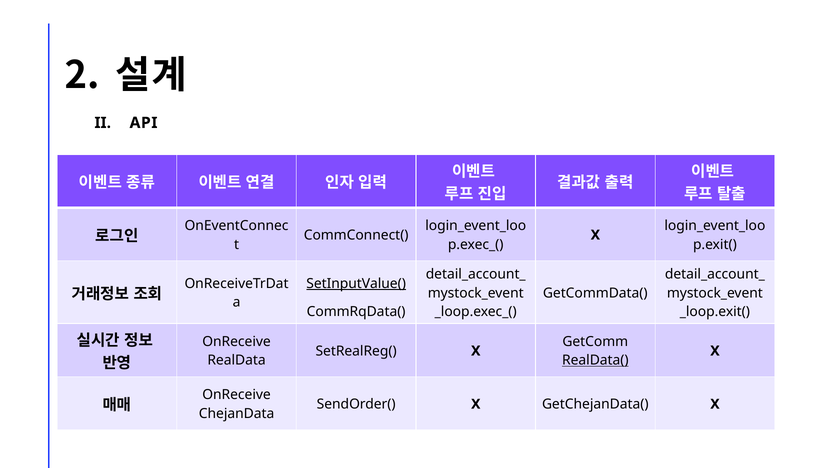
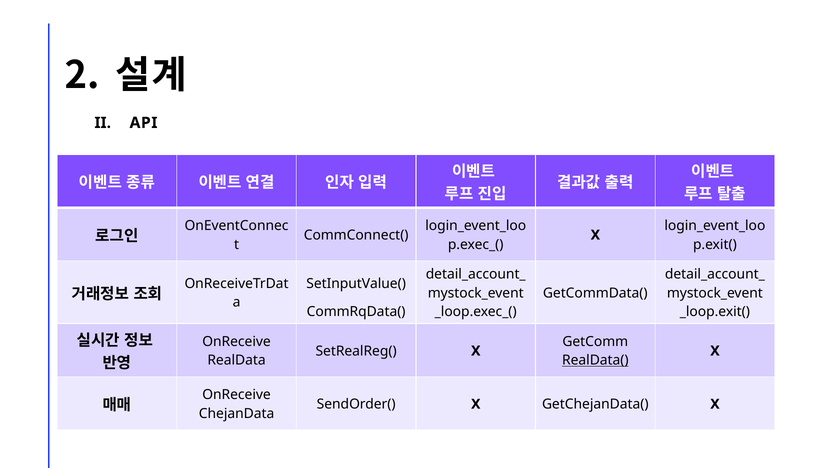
SetInputValue( underline: present -> none (356, 284)
